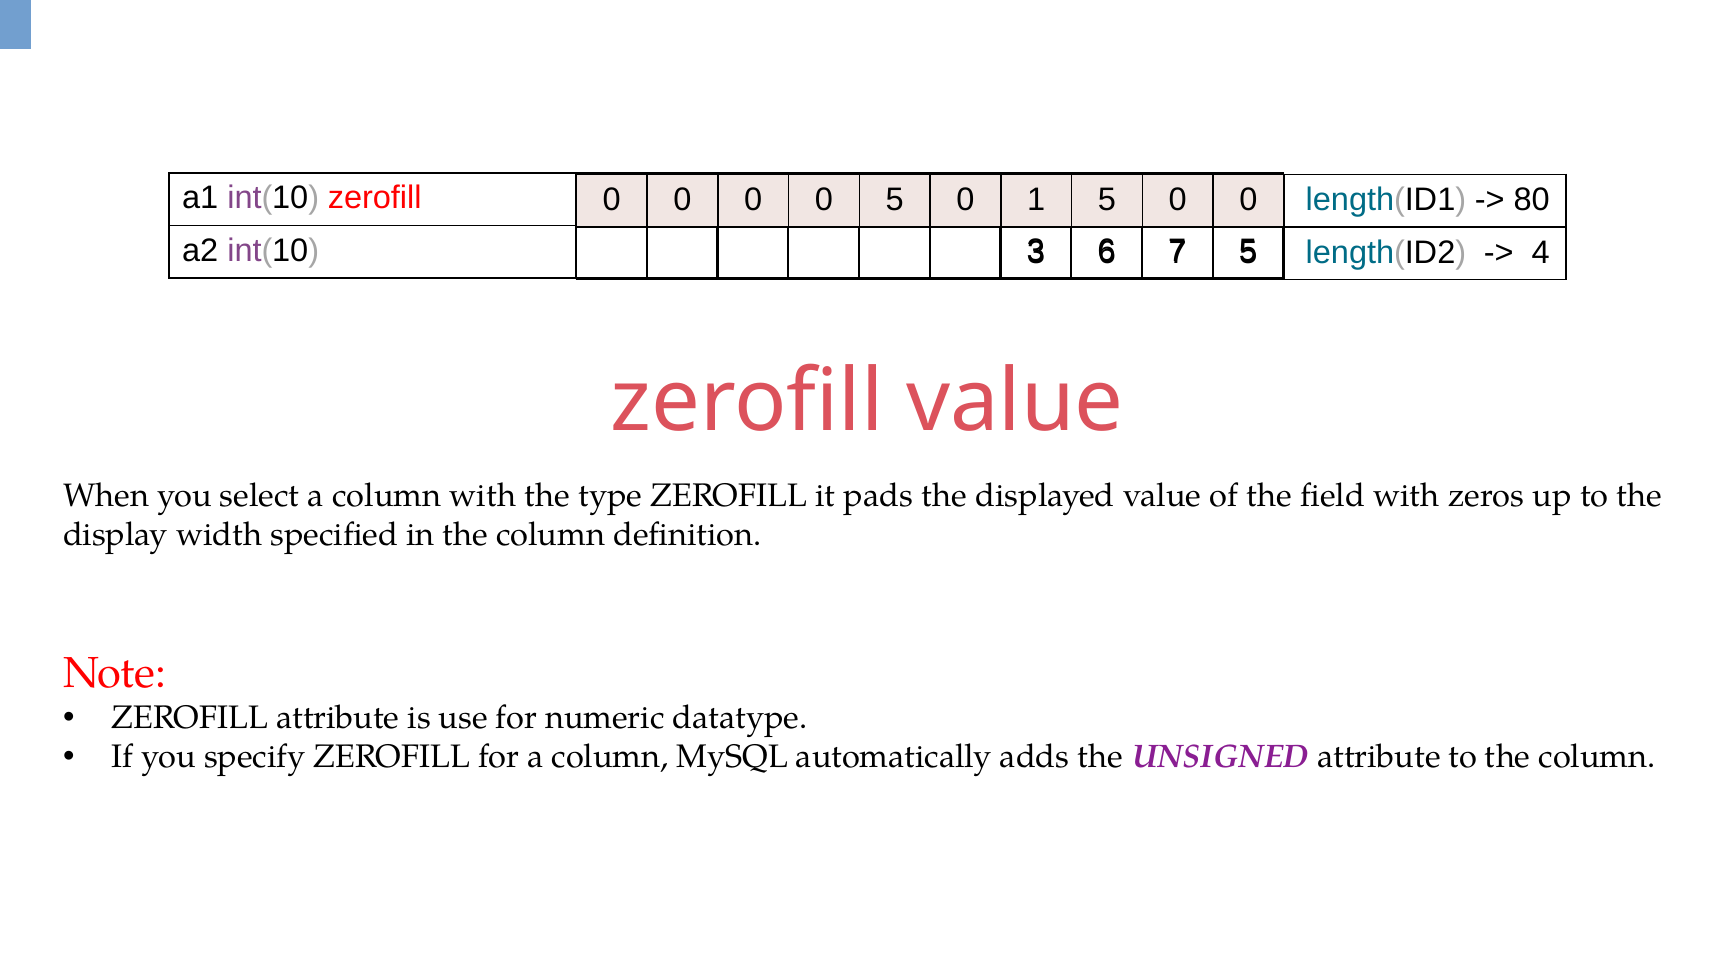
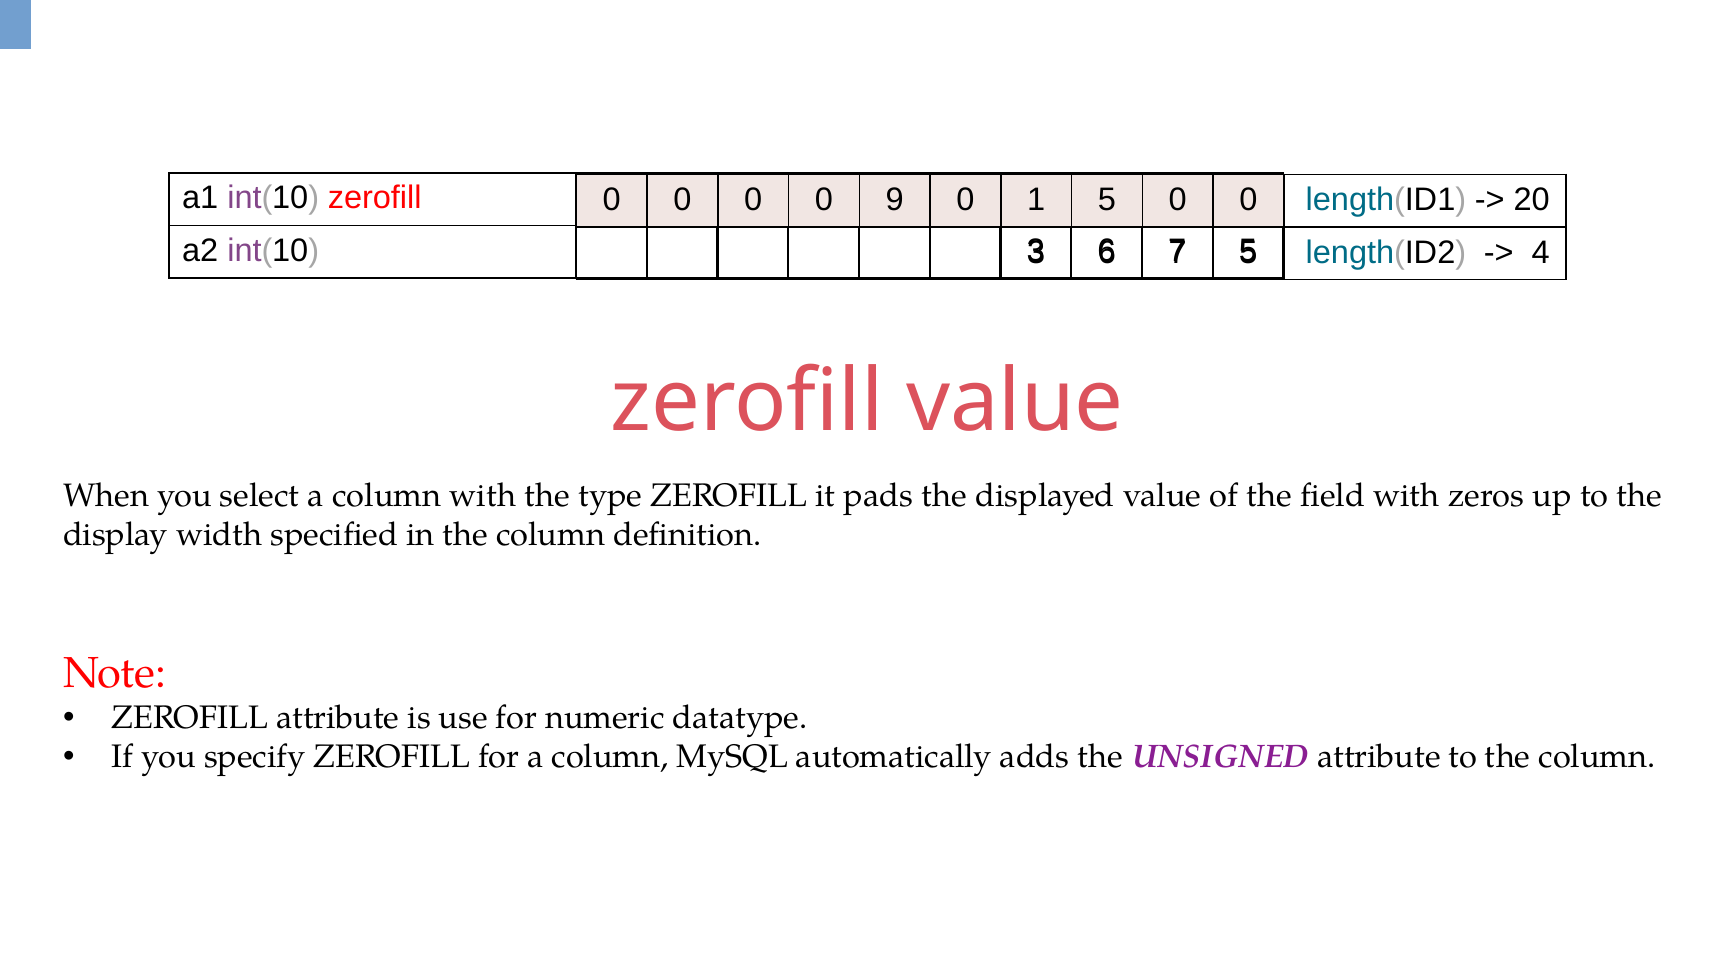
0 5: 5 -> 9 (895, 200)
80: 80 -> 20 (1532, 200)
